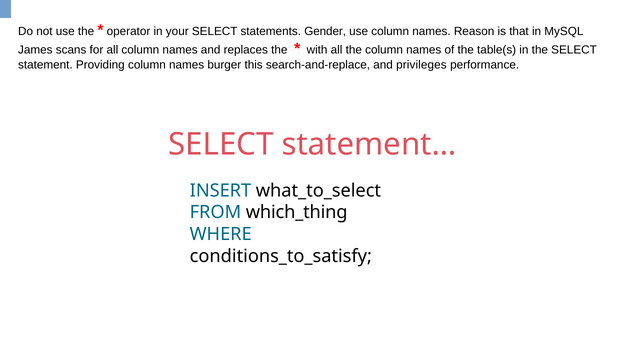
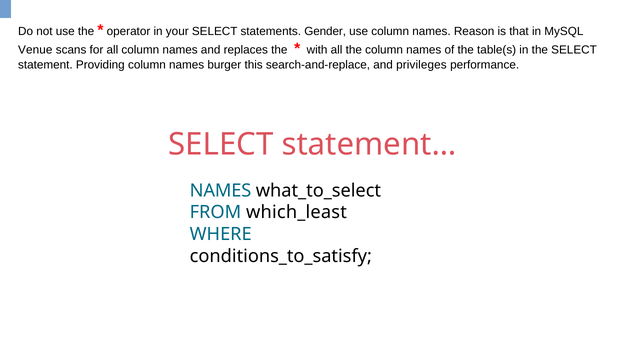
James: James -> Venue (35, 50)
INSERT: INSERT -> NAMES (221, 190)
which_thing: which_thing -> which_least (296, 212)
